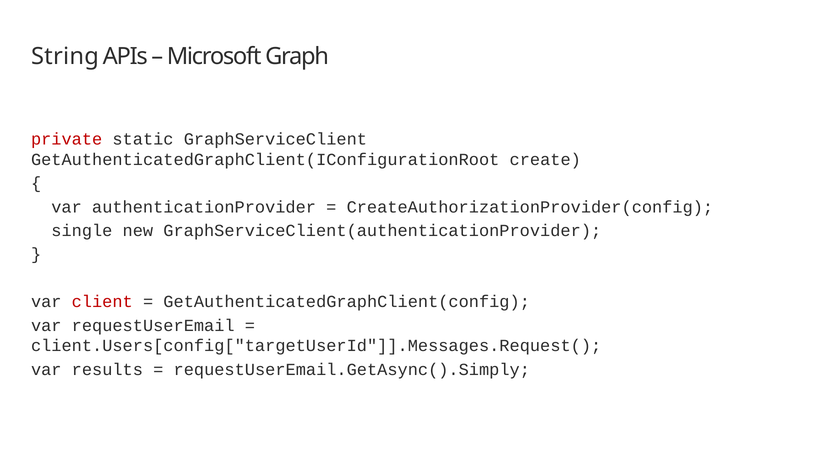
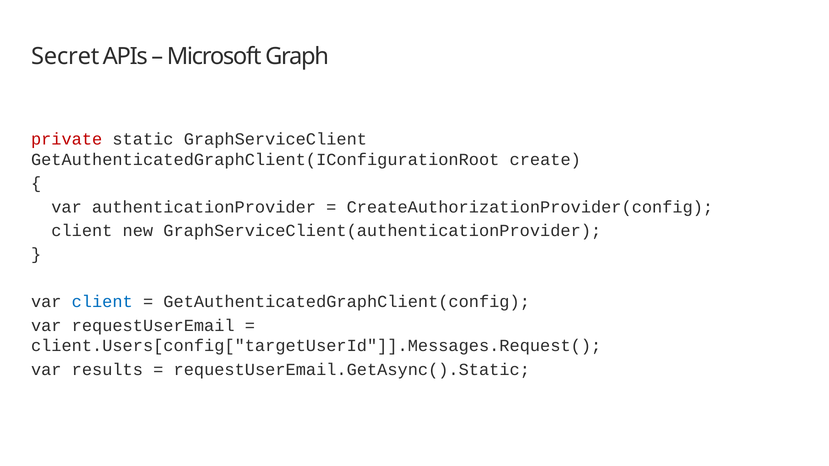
String: String -> Secret (65, 57)
single: single -> client (82, 231)
client colour: red -> blue (102, 302)
requestUserEmail.GetAsync().Simply: requestUserEmail.GetAsync().Simply -> requestUserEmail.GetAsync().Static (352, 370)
